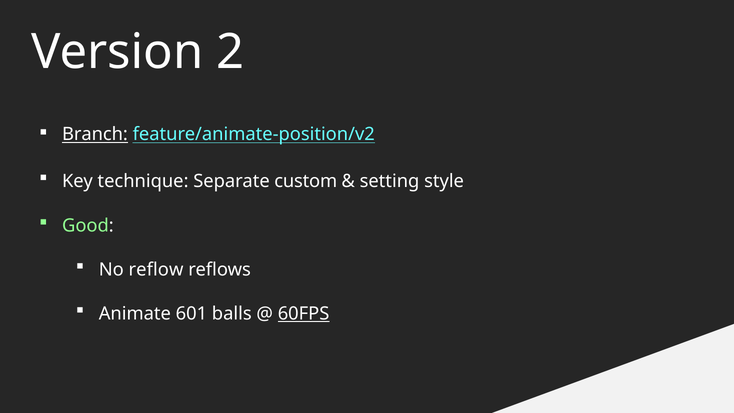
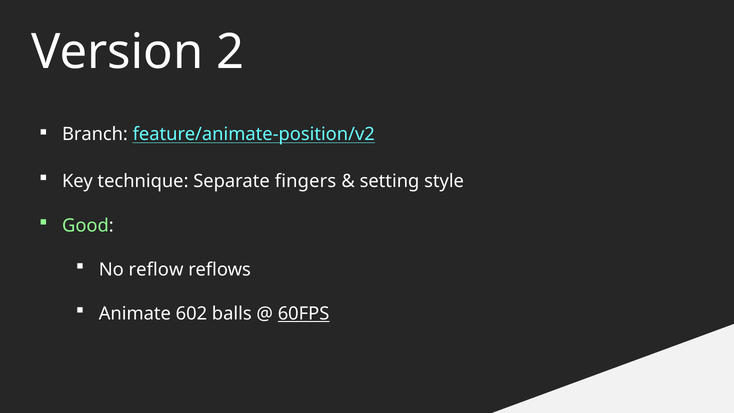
Branch underline: present -> none (95, 134)
custom: custom -> fingers (306, 181)
601: 601 -> 602 (191, 313)
